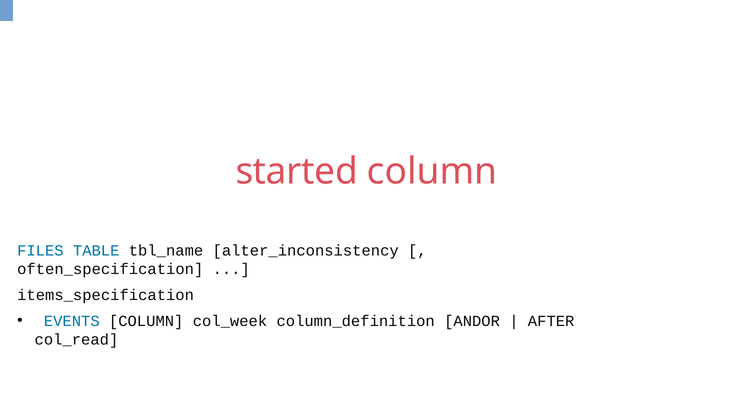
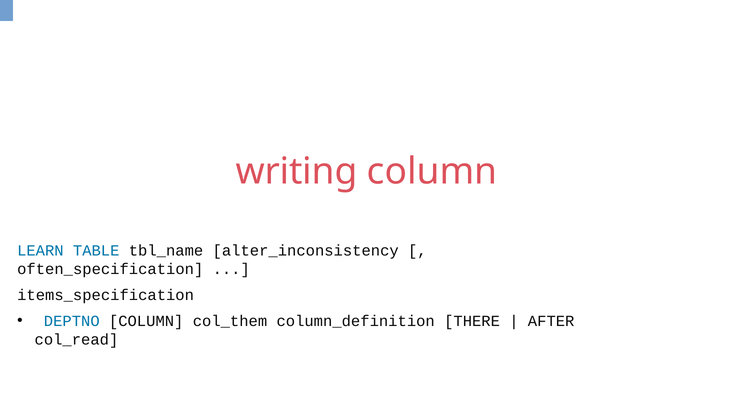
started: started -> writing (297, 172)
FILES: FILES -> LEARN (40, 251)
EVENTS: EVENTS -> DEPTNO (72, 321)
col_week: col_week -> col_them (230, 321)
ANDOR: ANDOR -> THERE (472, 321)
